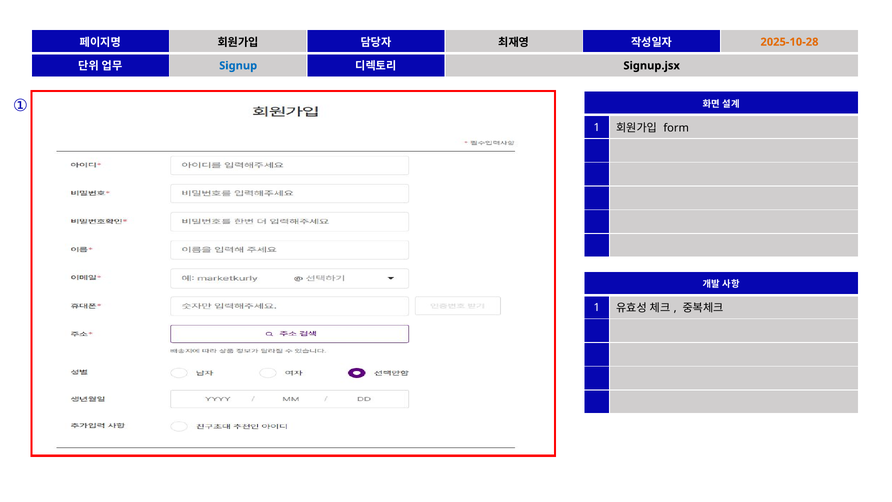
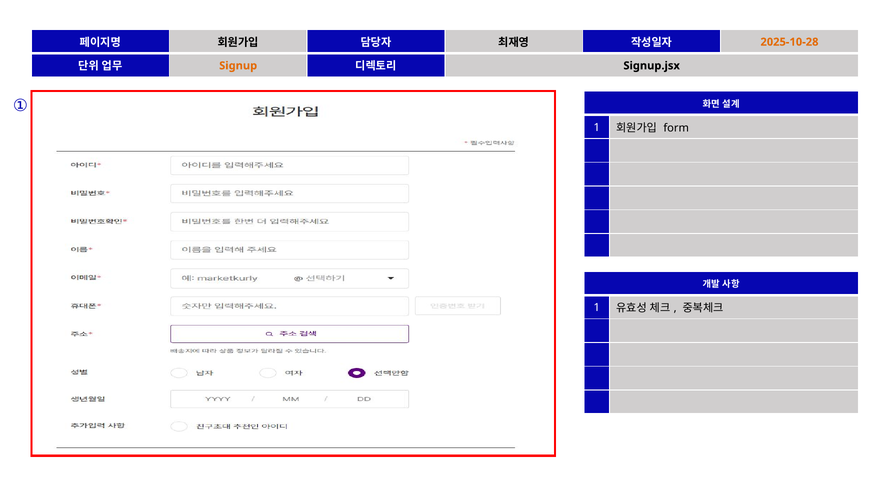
Signup colour: blue -> orange (238, 66)
